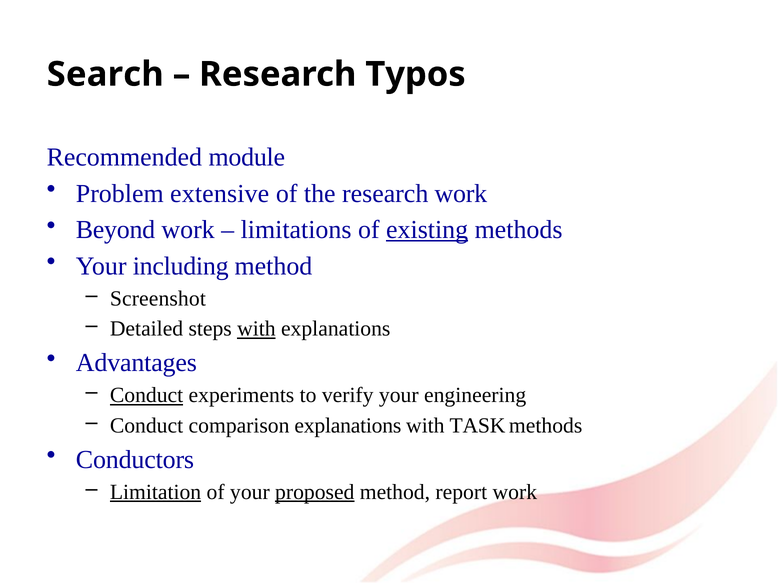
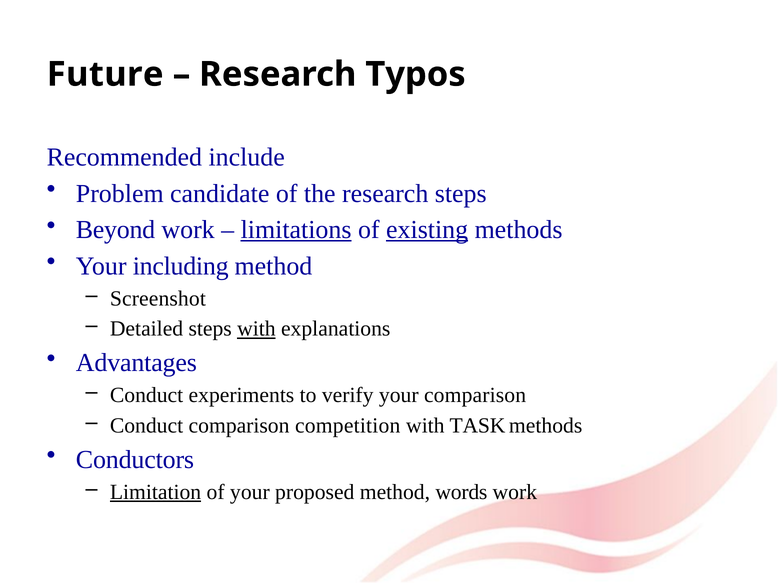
Search: Search -> Future (105, 74)
module: module -> include (247, 157)
extensive: extensive -> candidate (220, 194)
research work: work -> steps (461, 194)
limitations underline: none -> present (296, 230)
Conduct underline: present -> none (147, 396)
your engineering: engineering -> comparison (475, 396)
comparison explanations: explanations -> competition (348, 426)
proposed underline: present -> none (315, 492)
report: report -> words (461, 492)
